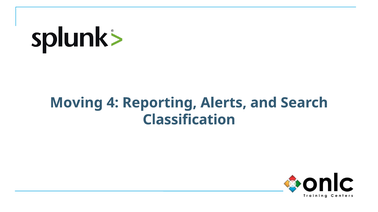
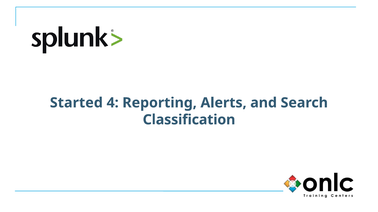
Moving: Moving -> Started (76, 103)
